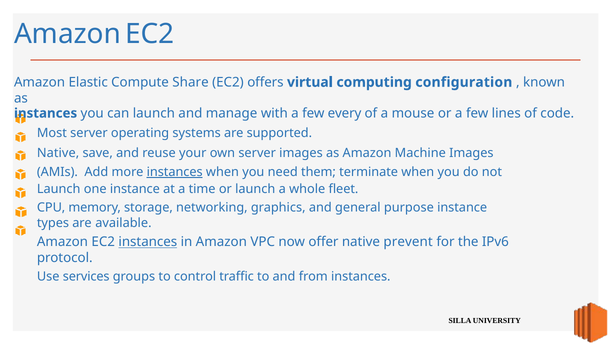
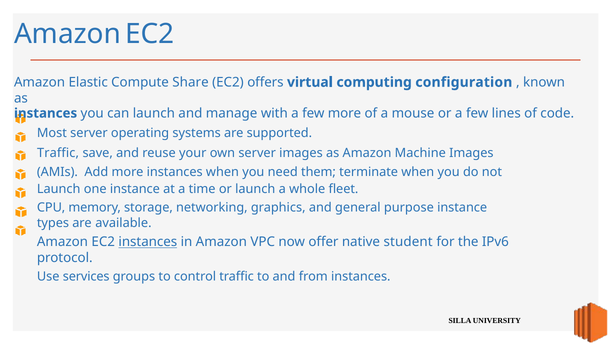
few every: every -> more (345, 113)
Native: Native -> Traffic (58, 153)
instances underline: present -> none (175, 172)
prevent: prevent -> student (408, 242)
